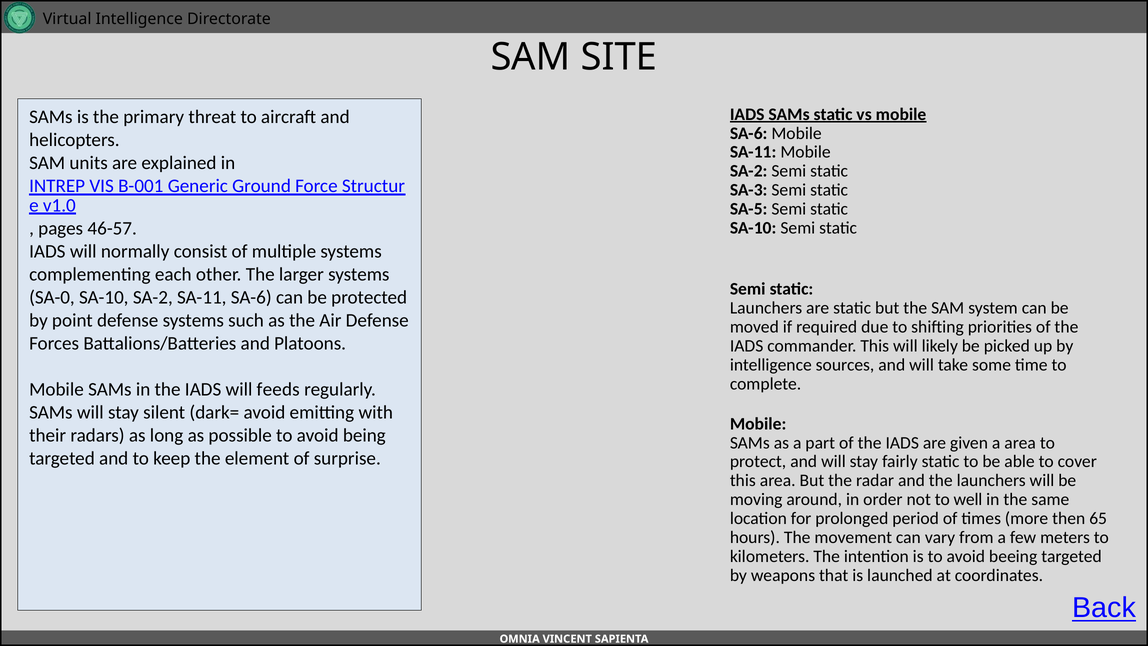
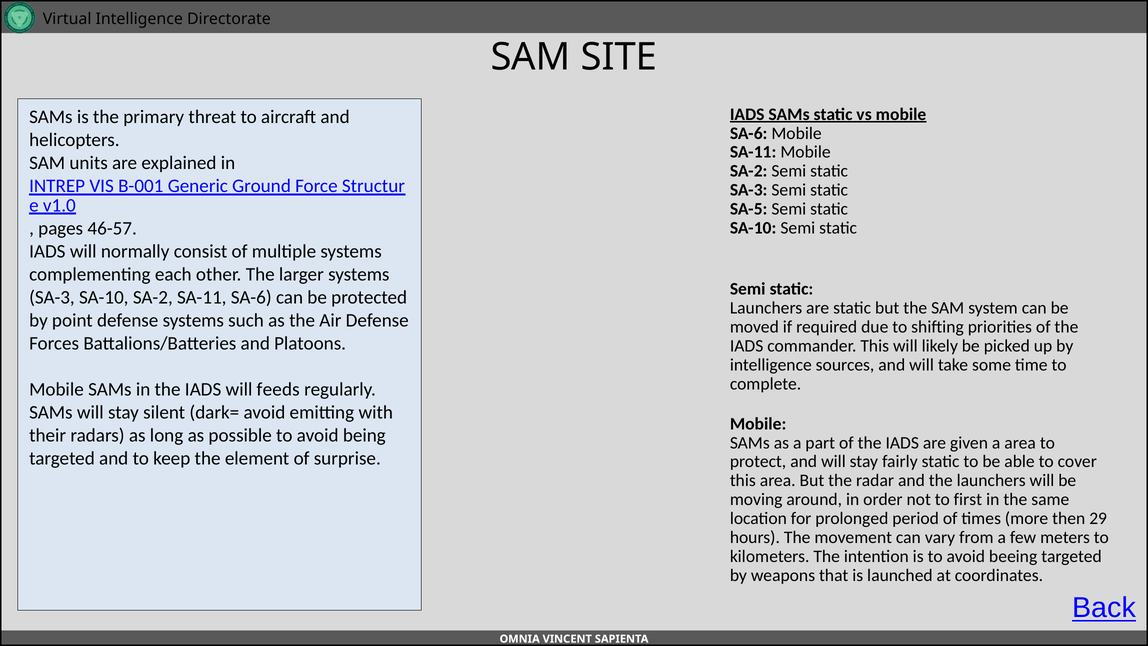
SA-0: SA-0 -> SA-3 (52, 297)
well: well -> first (968, 499)
65: 65 -> 29 (1098, 518)
